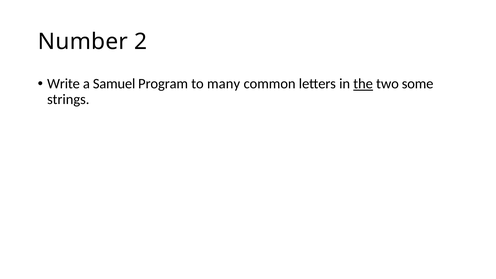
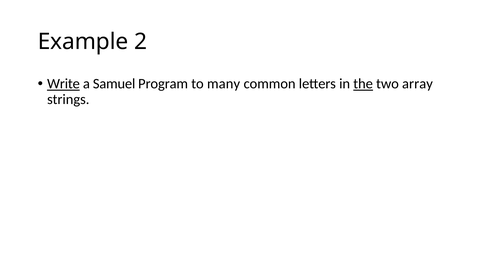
Number: Number -> Example (83, 42)
Write underline: none -> present (63, 84)
some: some -> array (417, 84)
